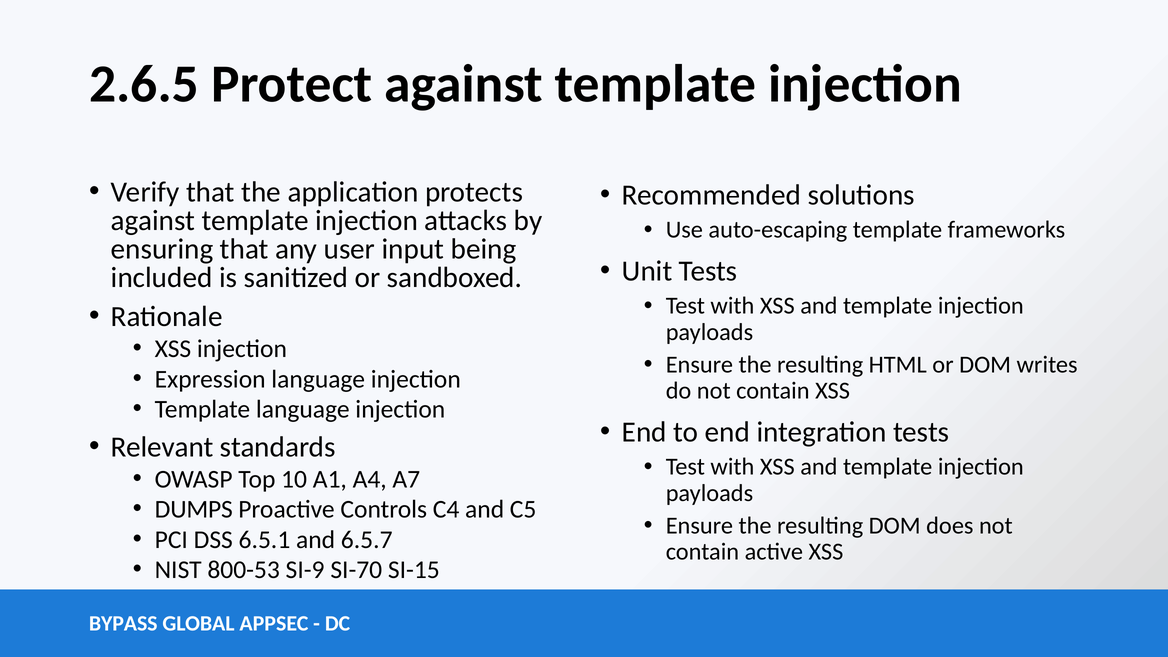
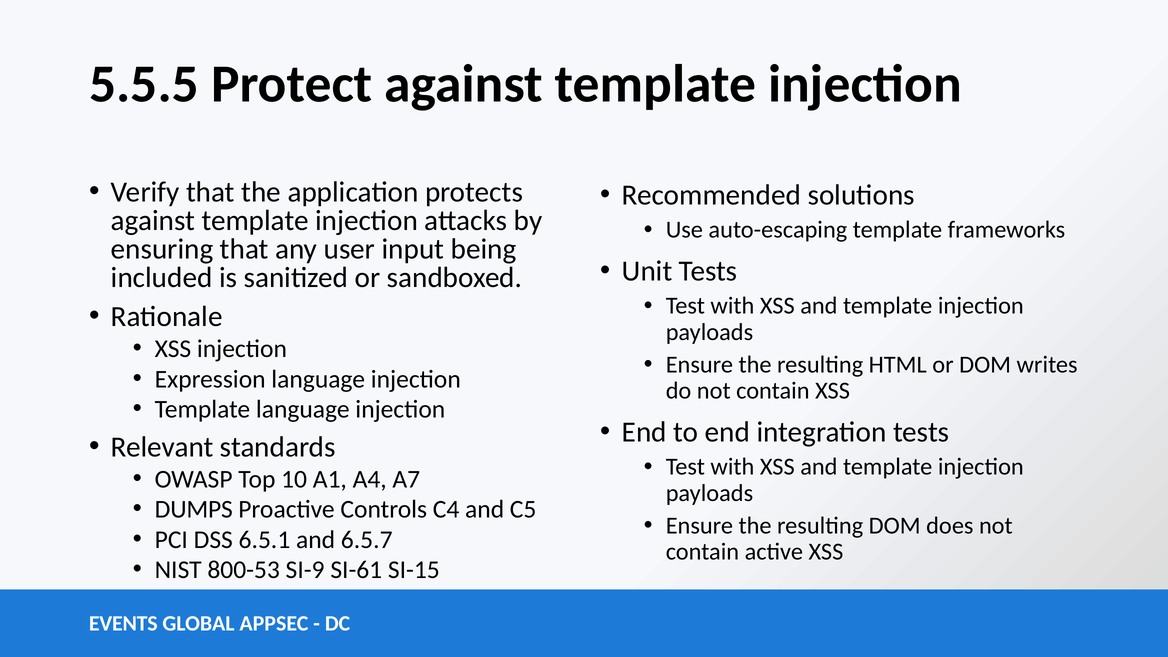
2.6.5: 2.6.5 -> 5.5.5 (144, 84)
SI-70: SI-70 -> SI-61 (356, 570)
BYPASS: BYPASS -> EVENTS (123, 624)
